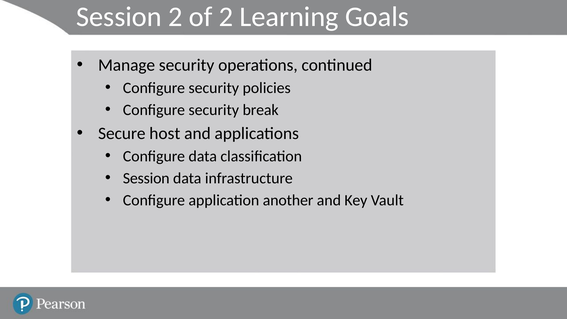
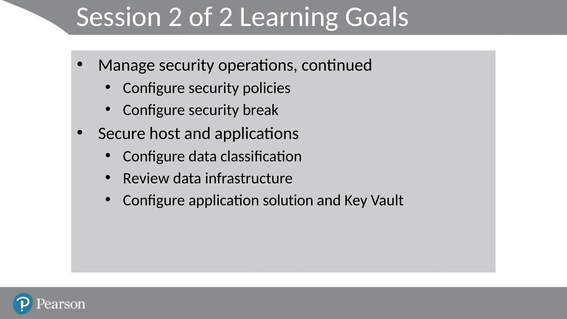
Session: Session -> Review (146, 178)
another: another -> solution (288, 200)
